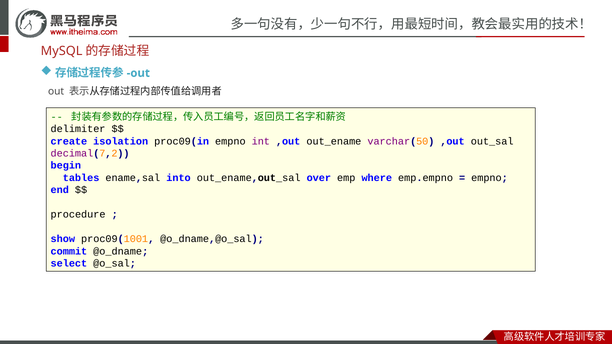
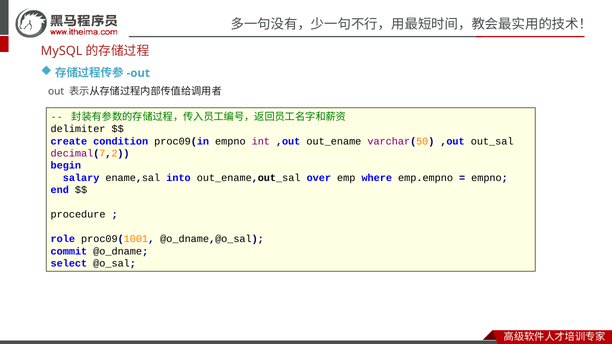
isolation: isolation -> condition (121, 141)
tables: tables -> salary (81, 178)
show: show -> role (63, 239)
